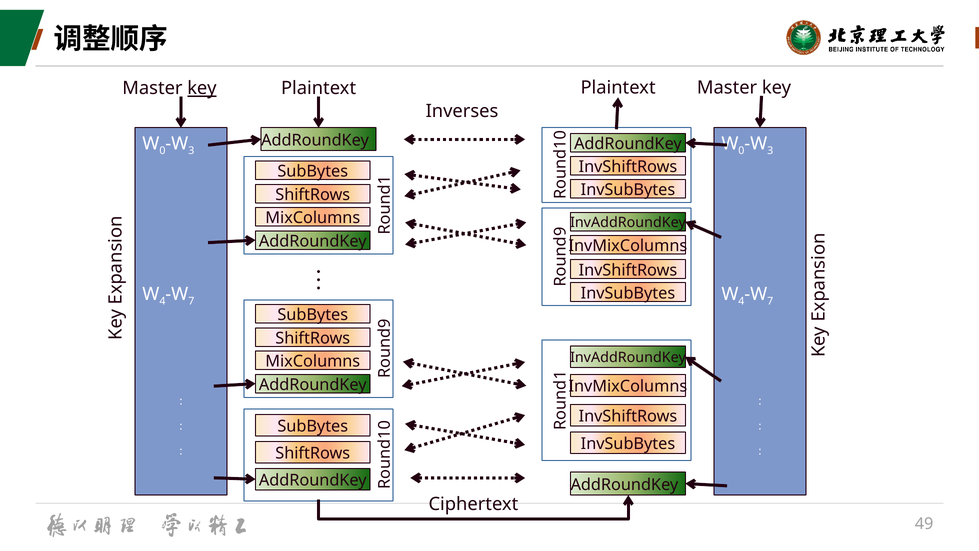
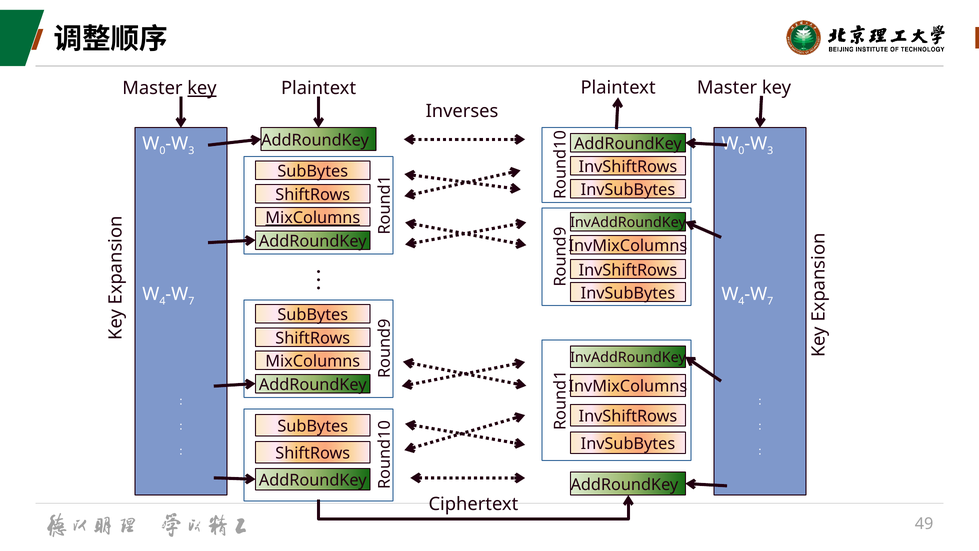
MixColumns underline: none -> present (313, 218)
